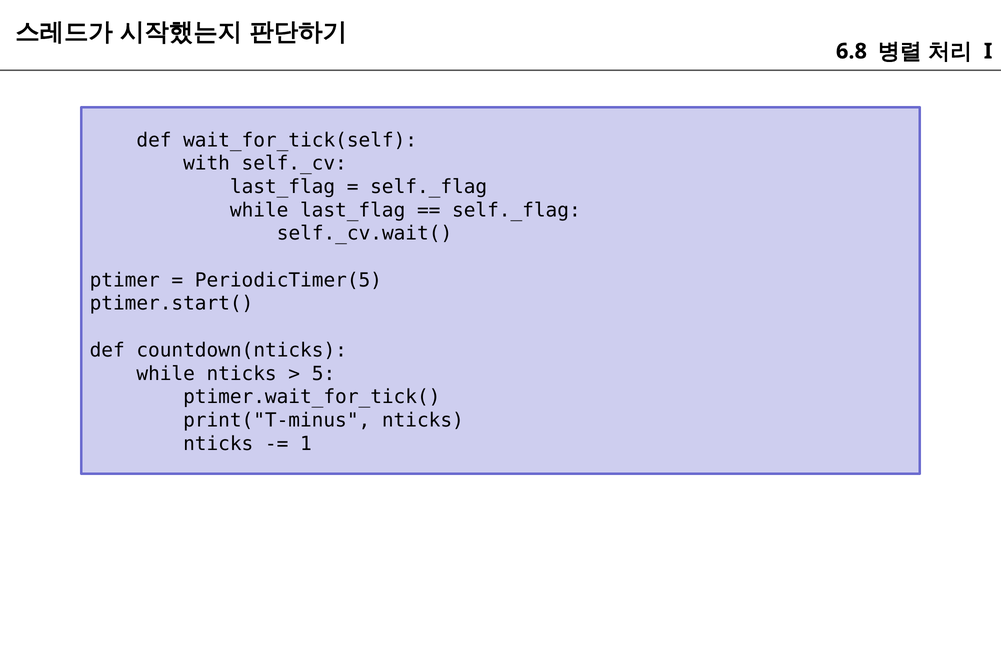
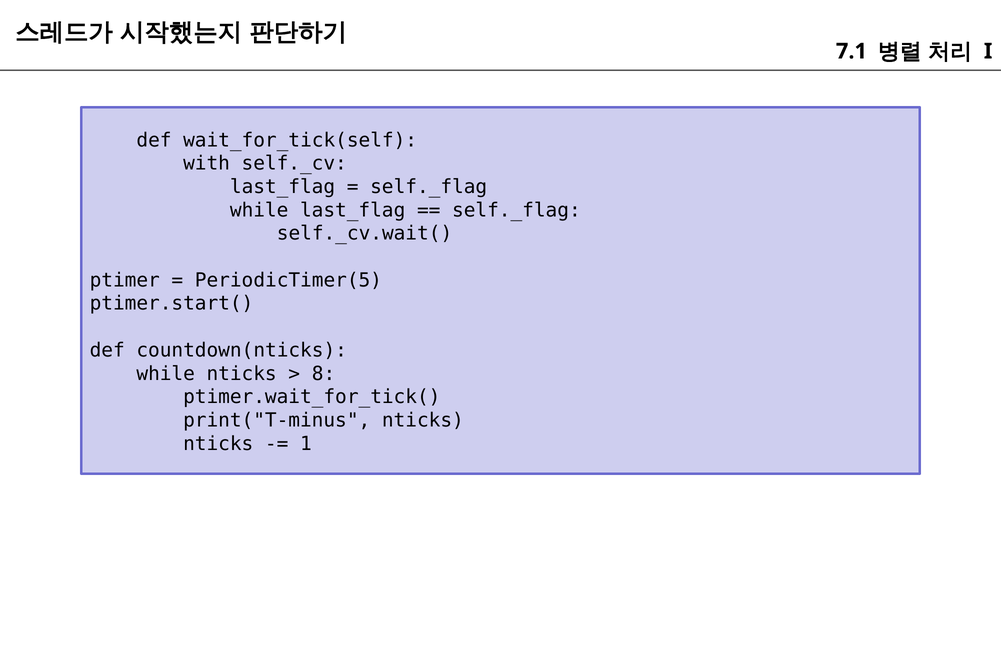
6.8: 6.8 -> 7.1 (851, 51)
5: 5 -> 8 (324, 374)
